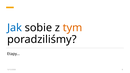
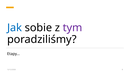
tym colour: orange -> purple (73, 28)
